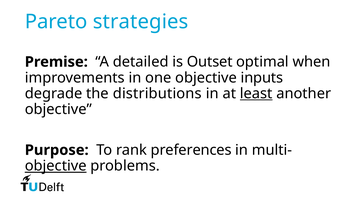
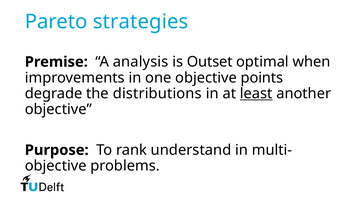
detailed: detailed -> analysis (141, 62)
inputs: inputs -> points (262, 78)
preferences: preferences -> understand (191, 150)
objective underline: present -> none (56, 166)
